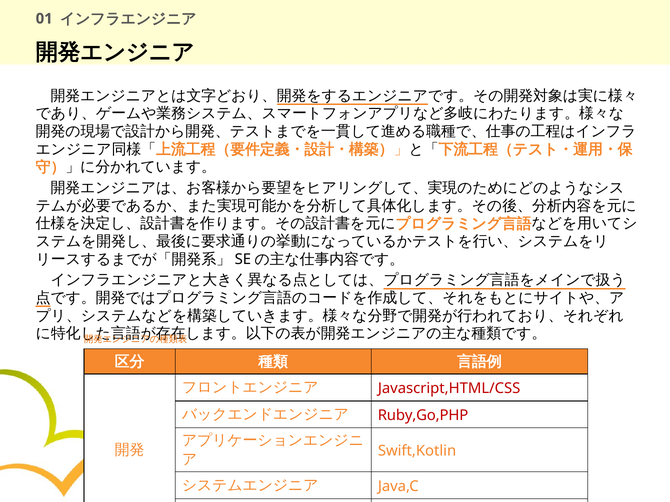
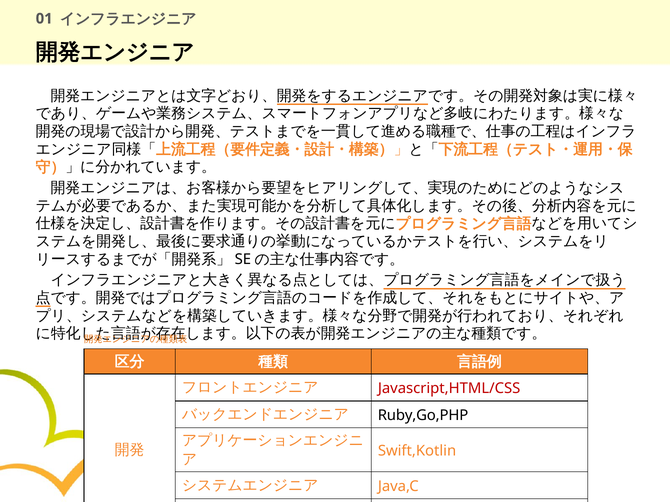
Ruby,Go,PHP colour: red -> black (423, 416)
